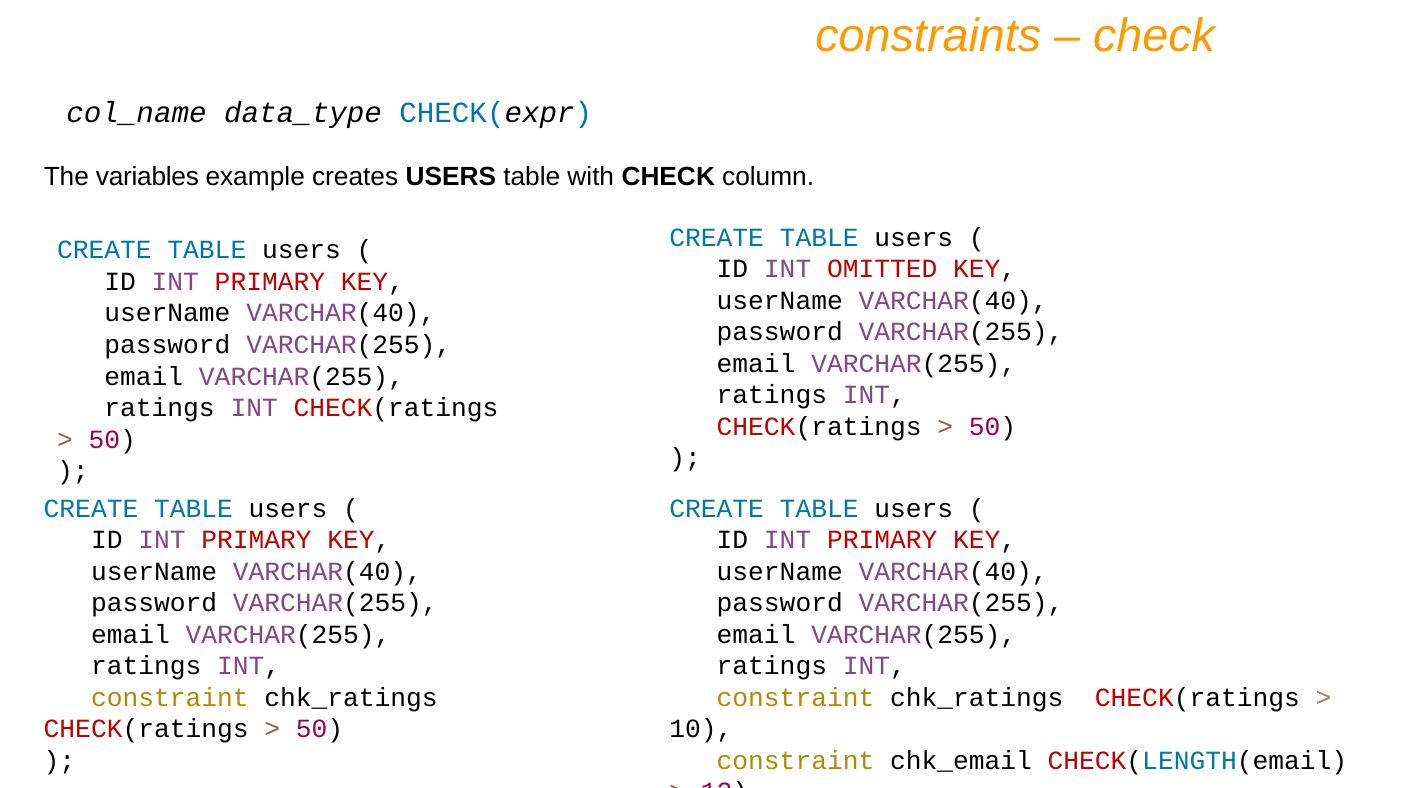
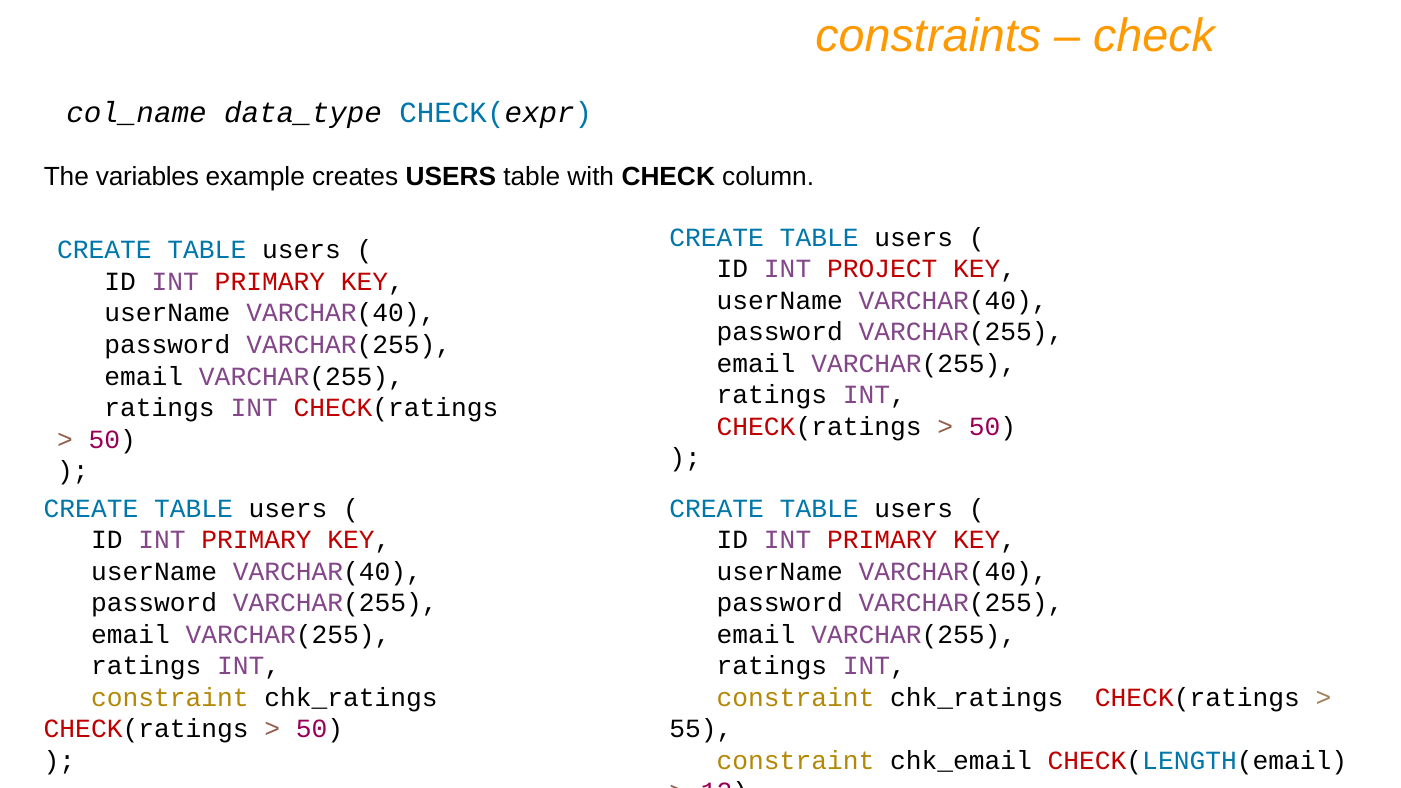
OMITTED: OMITTED -> PROJECT (882, 269)
10: 10 -> 55 (701, 729)
